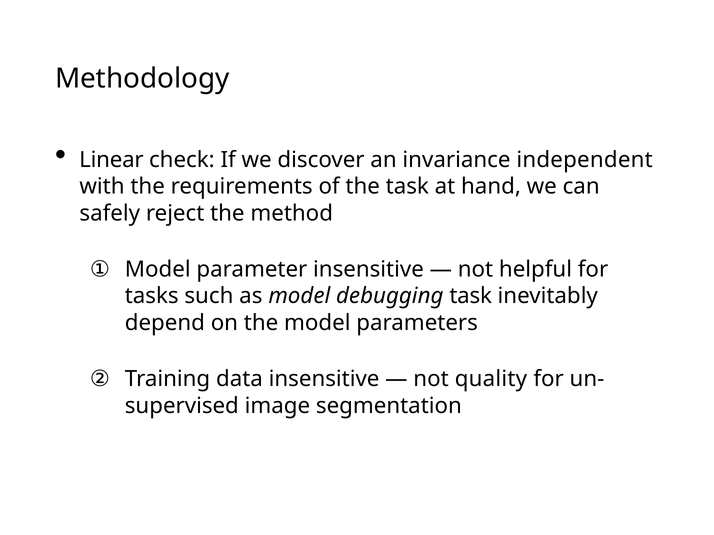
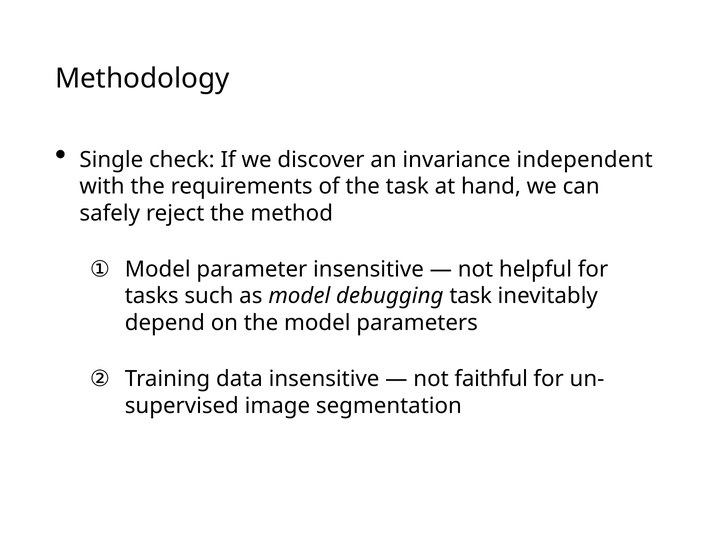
Linear: Linear -> Single (111, 160)
quality: quality -> faithful (491, 379)
